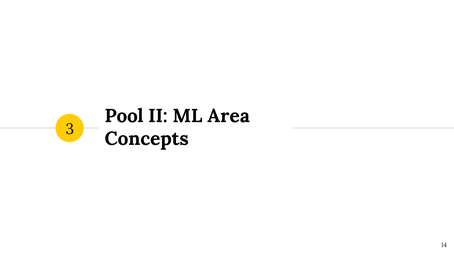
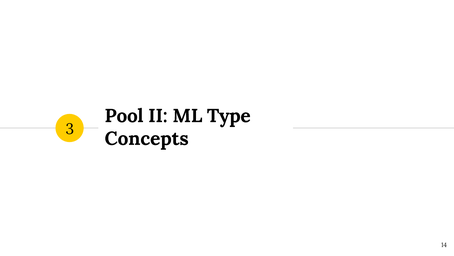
Area: Area -> Type (229, 116)
